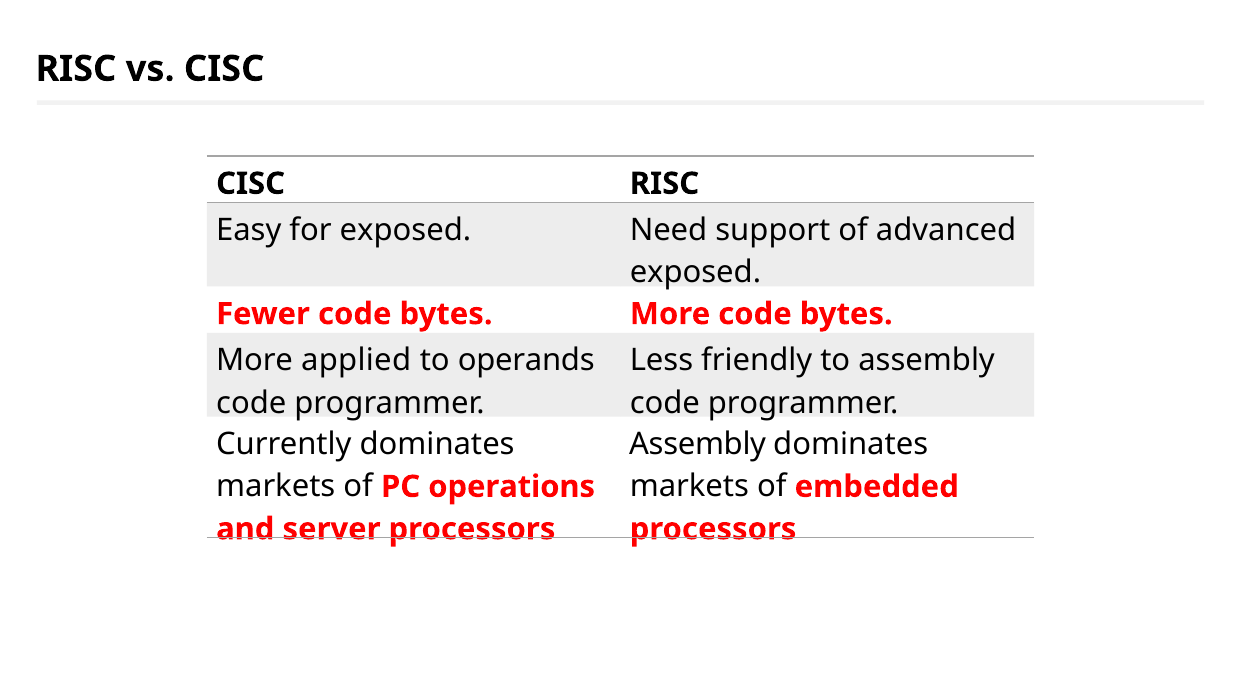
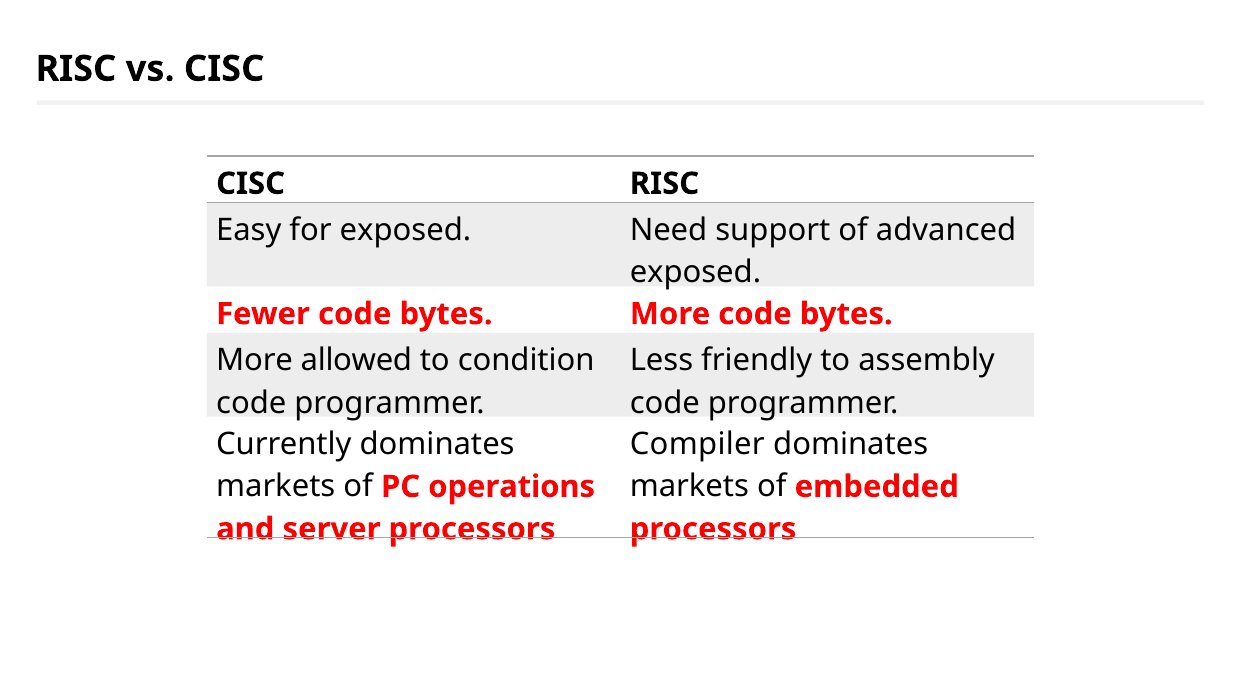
applied: applied -> allowed (356, 361)
operands: operands -> condition (526, 361)
Assembly: Assembly -> Compiler (697, 444)
